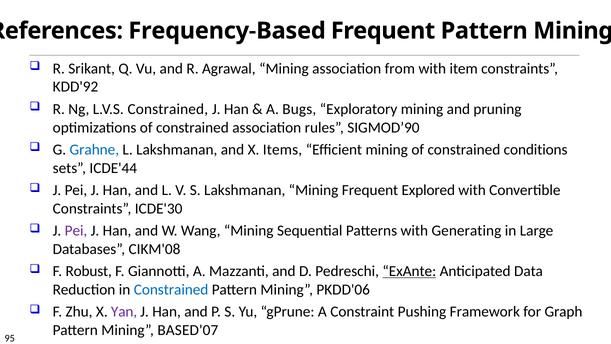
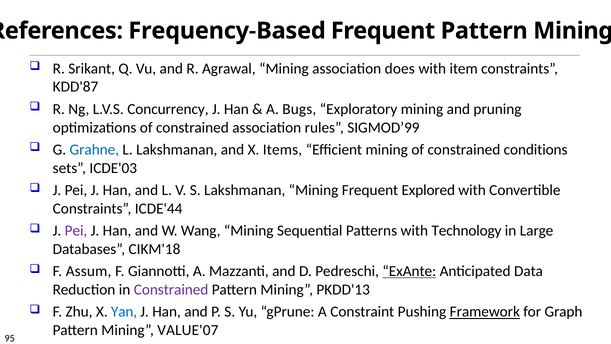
from: from -> does (400, 69)
KDD'92: KDD'92 -> KDD'87 (75, 87)
L.V.S Constrained: Constrained -> Concurrency (168, 109)
SIGMOD’90: SIGMOD’90 -> SIGMOD’99 (383, 127)
ICDE'44: ICDE'44 -> ICDE'03 (113, 168)
ICDE'30: ICDE'30 -> ICDE'44 (159, 208)
Generating: Generating -> Technology (467, 230)
CIKM'08: CIKM'08 -> CIKM'18 (154, 249)
Robust: Robust -> Assum (89, 271)
Constrained colour: blue -> purple (171, 289)
PKDD'06: PKDD'06 -> PKDD'13 (343, 289)
Yan colour: purple -> blue (124, 311)
Framework underline: none -> present (485, 311)
BASED'07: BASED'07 -> VALUE'07 (188, 330)
